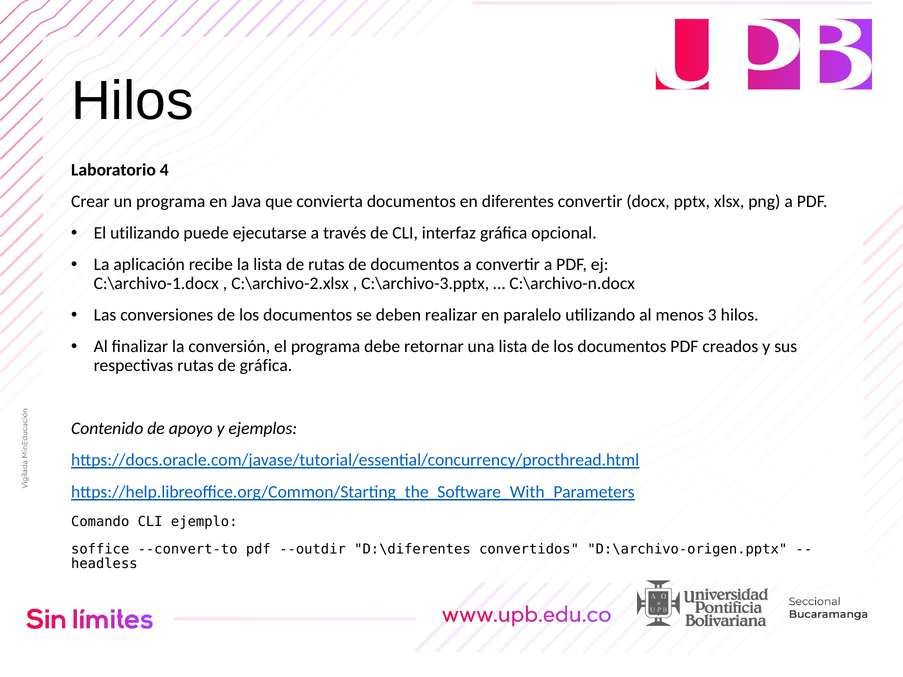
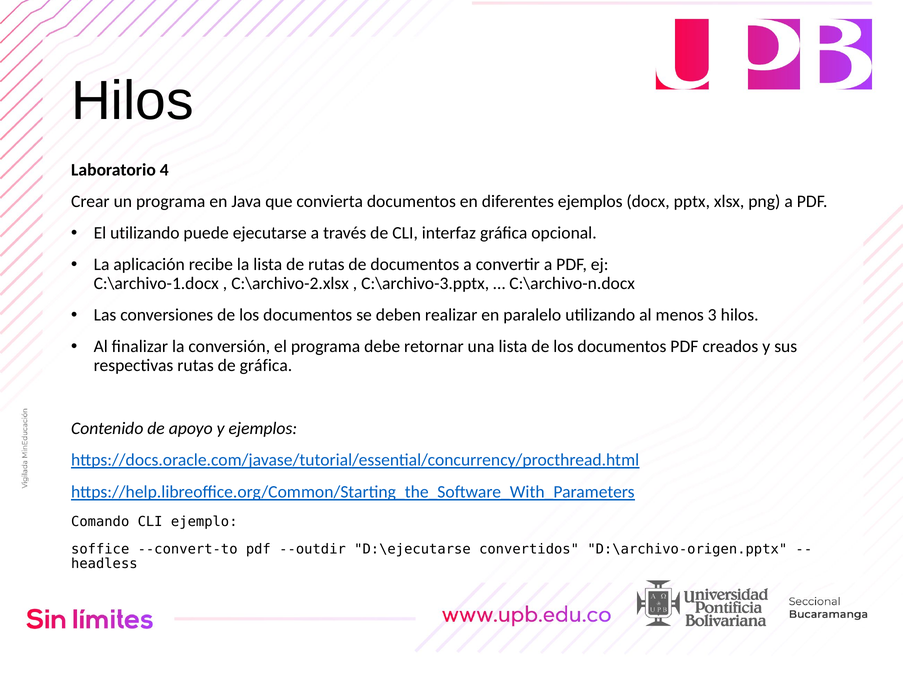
diferentes convertir: convertir -> ejemplos (590, 201)
D:\diferentes: D:\diferentes -> D:\ejecutarse (412, 549)
